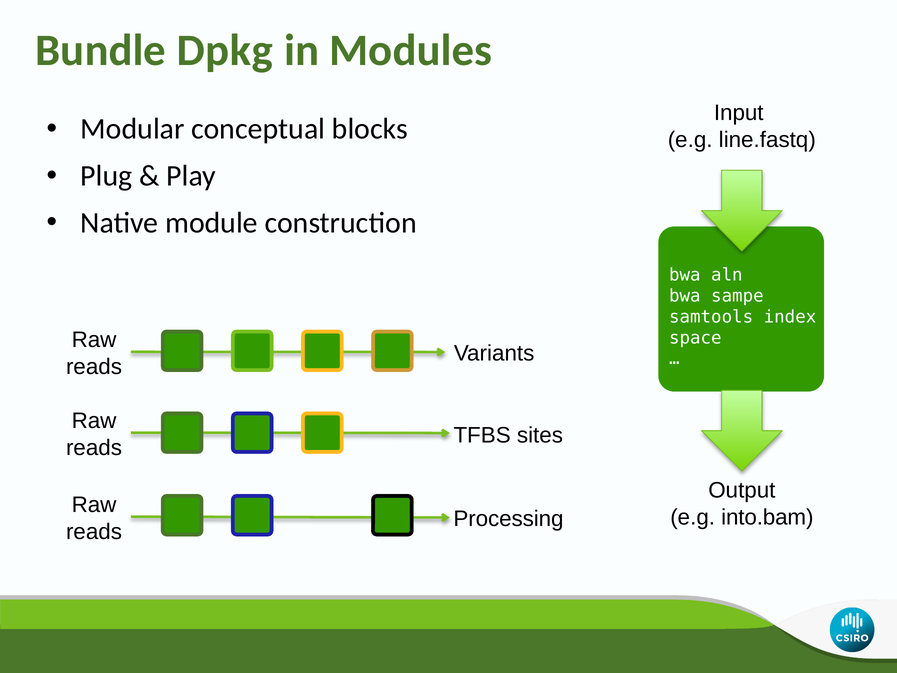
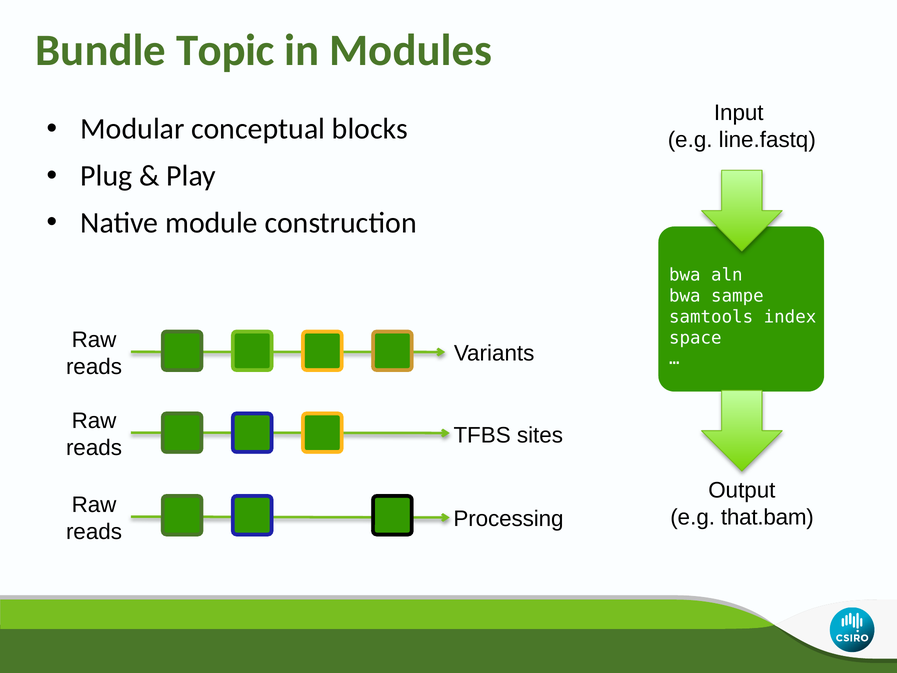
Dpkg: Dpkg -> Topic (225, 50)
into.bam: into.bam -> that.bam (767, 517)
